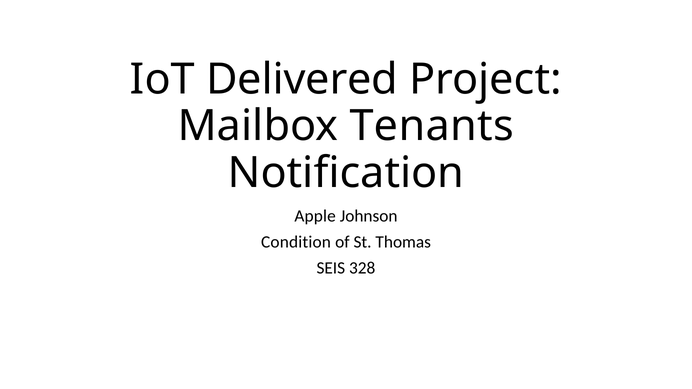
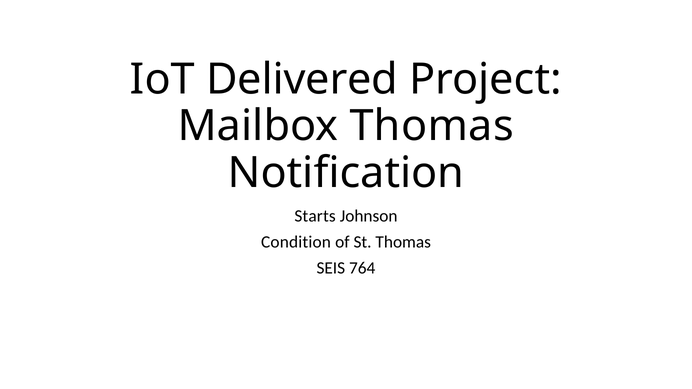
Mailbox Tenants: Tenants -> Thomas (432, 126)
Apple: Apple -> Starts (315, 216)
328: 328 -> 764 (362, 268)
